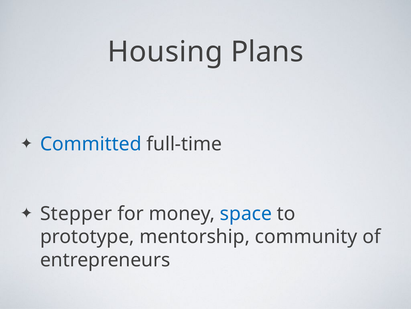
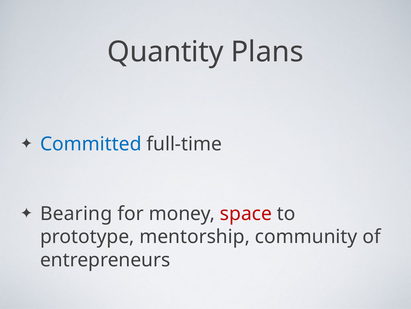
Housing: Housing -> Quantity (165, 52)
Stepper: Stepper -> Bearing (76, 213)
space colour: blue -> red (246, 213)
